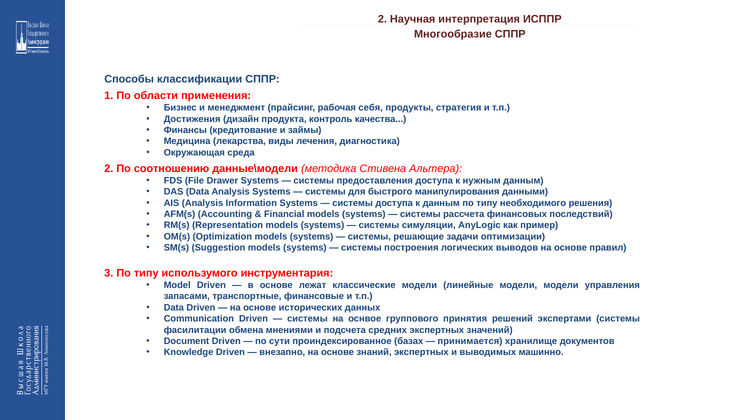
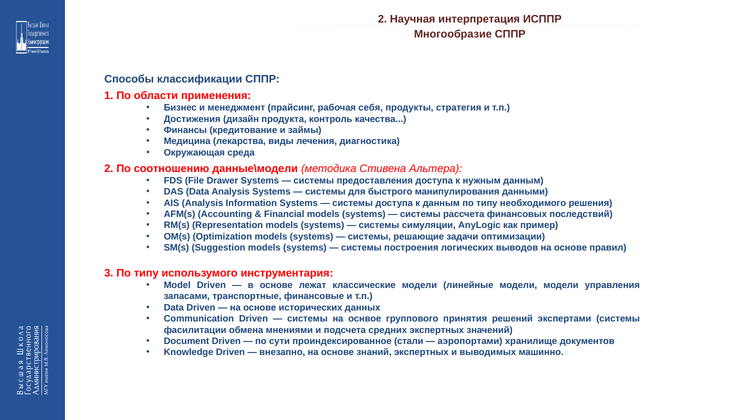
базах: базах -> стали (409, 341)
принимается: принимается -> аэропортами (470, 341)
